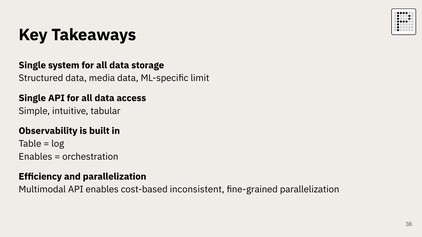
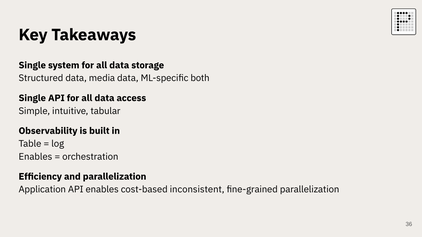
limit: limit -> both (200, 78)
Multimodal: Multimodal -> Application (42, 190)
